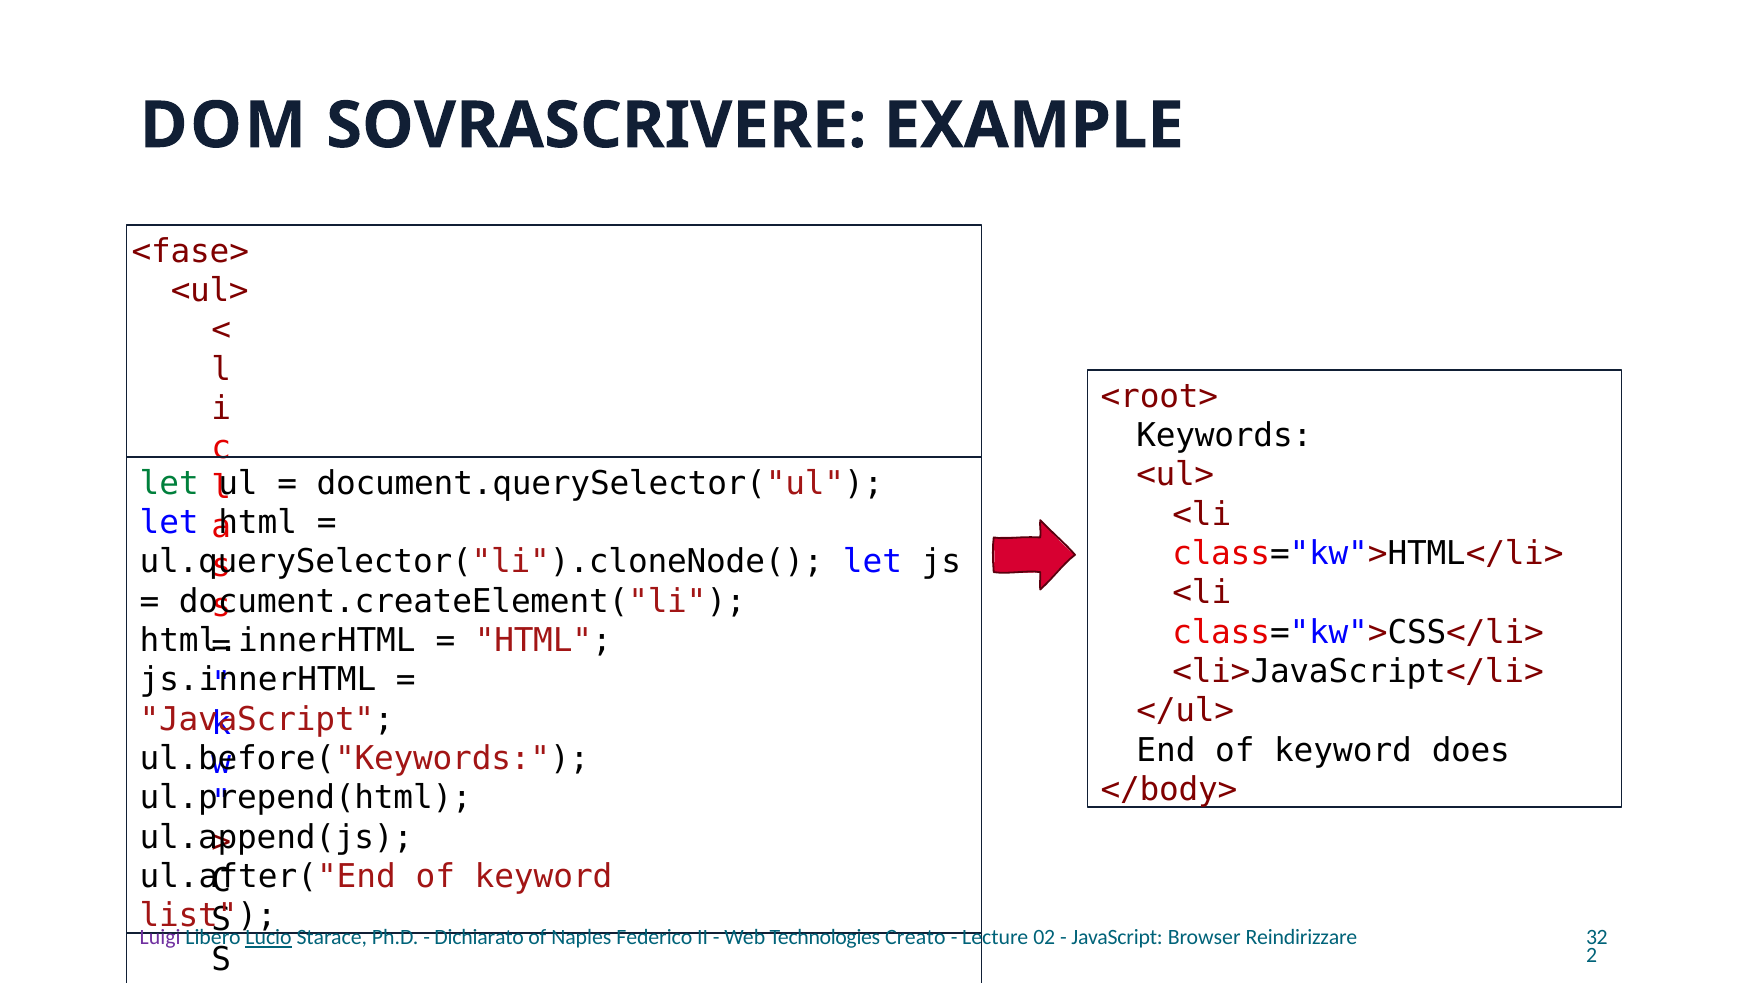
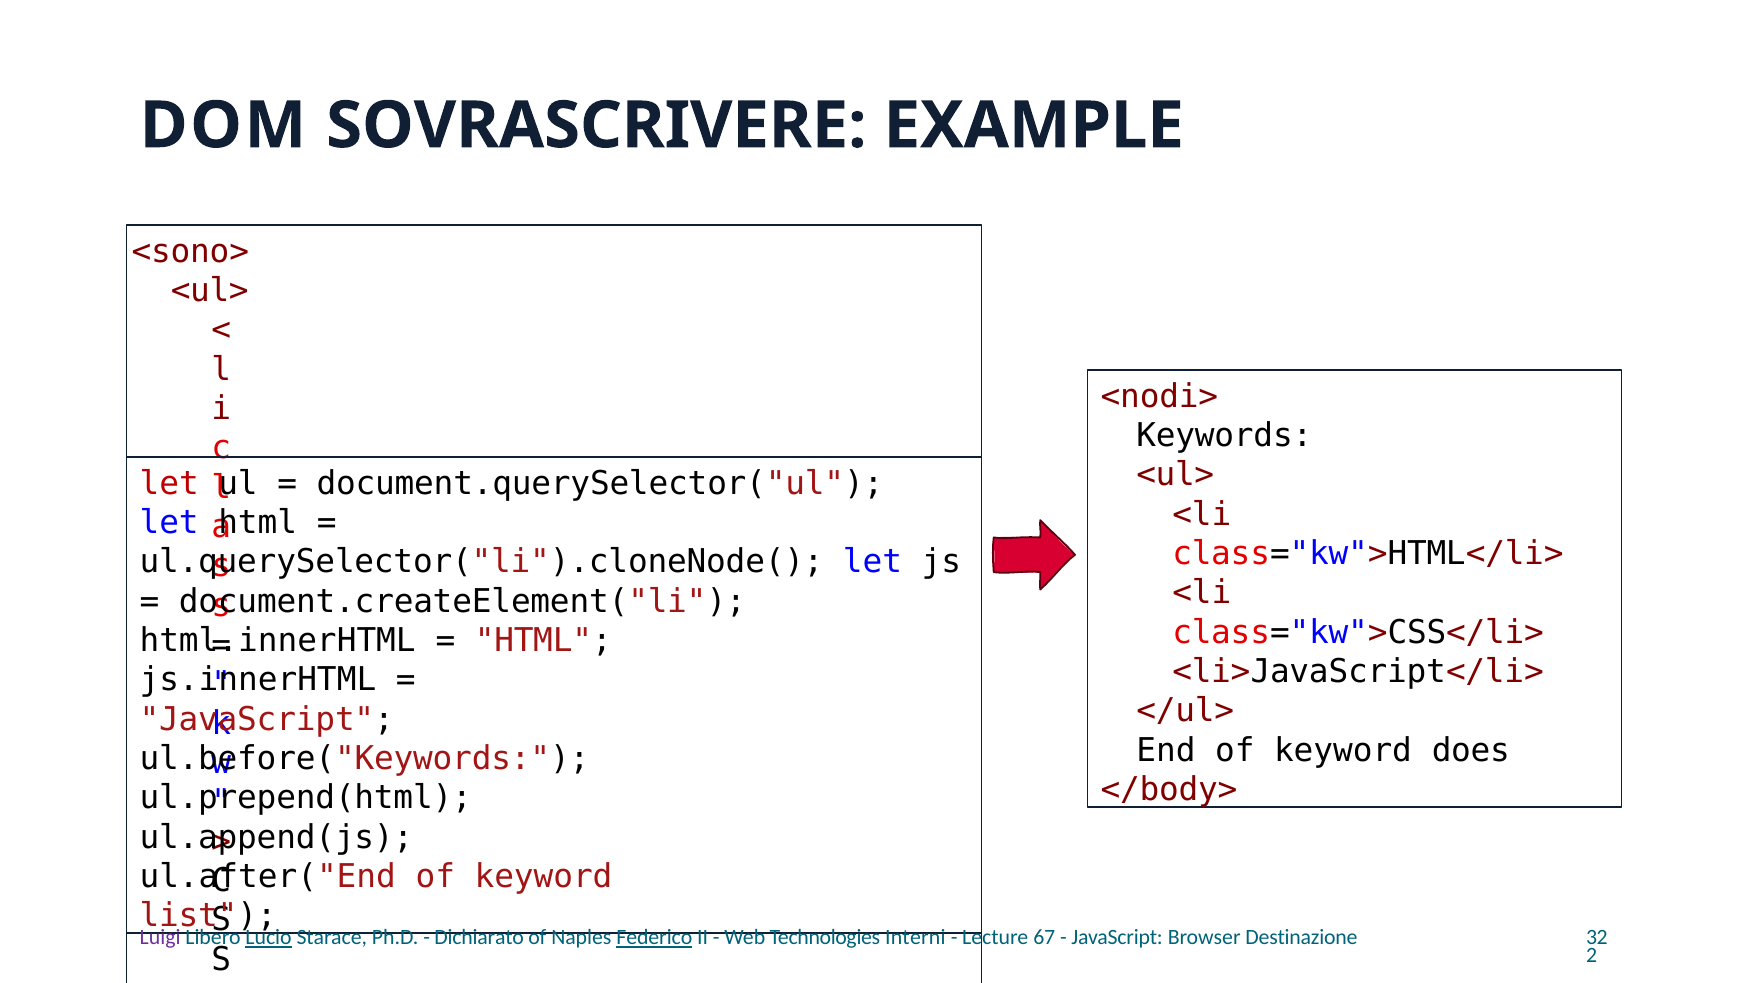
<fase>: <fase> -> <sono> (190, 252)
<root>: <root> -> <nodi> (1159, 397)
let colour: green -> red (169, 484)
Federico underline: none -> present (654, 938)
Creato: Creato -> Interni (915, 938)
02: 02 -> 67 (1044, 938)
Reindirizzare: Reindirizzare -> Destinazione (1301, 938)
